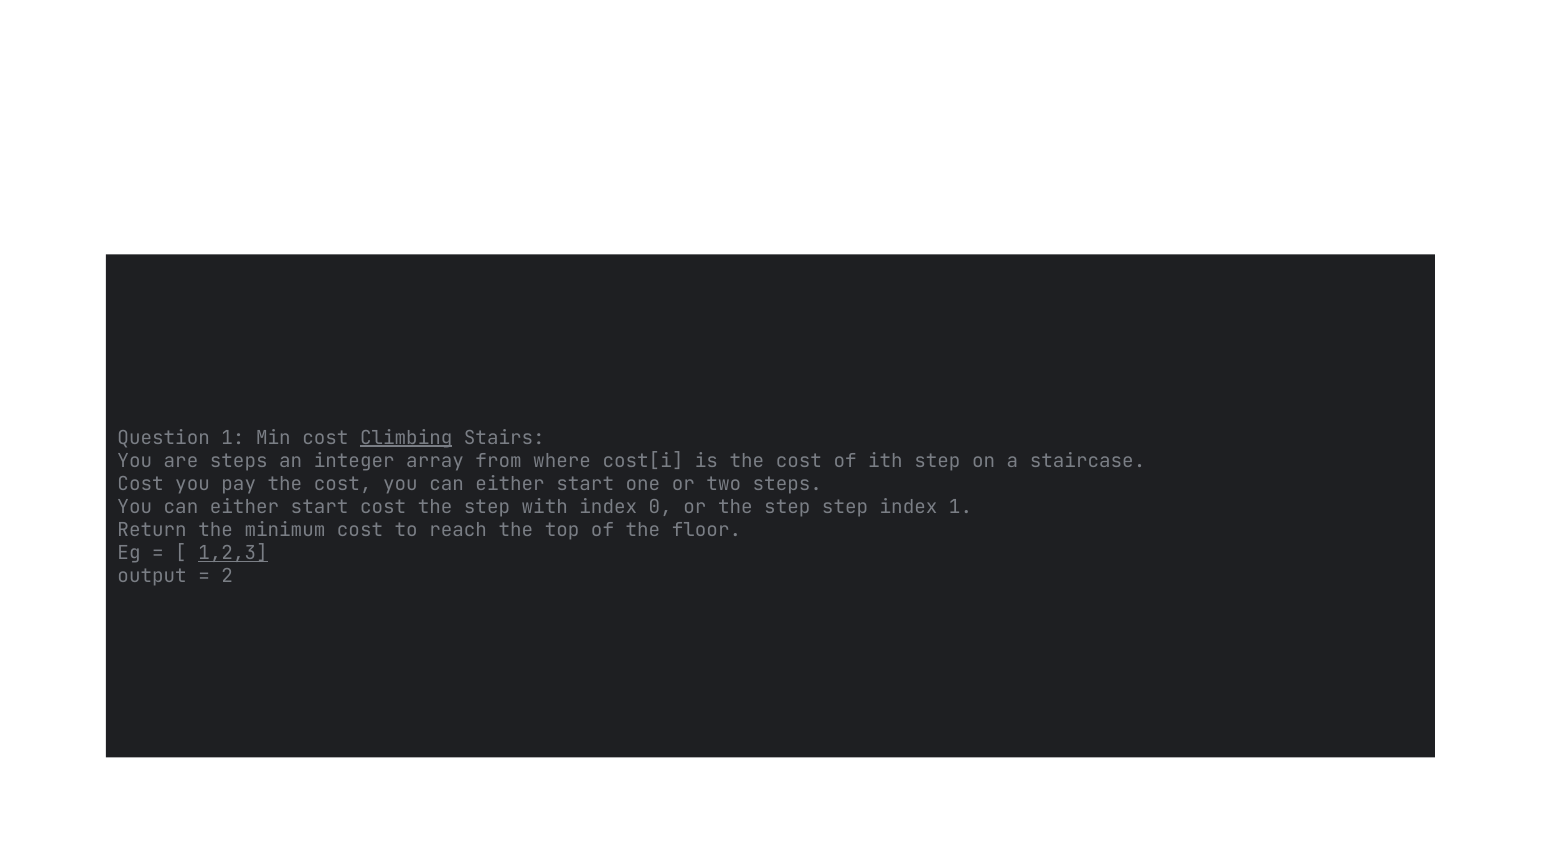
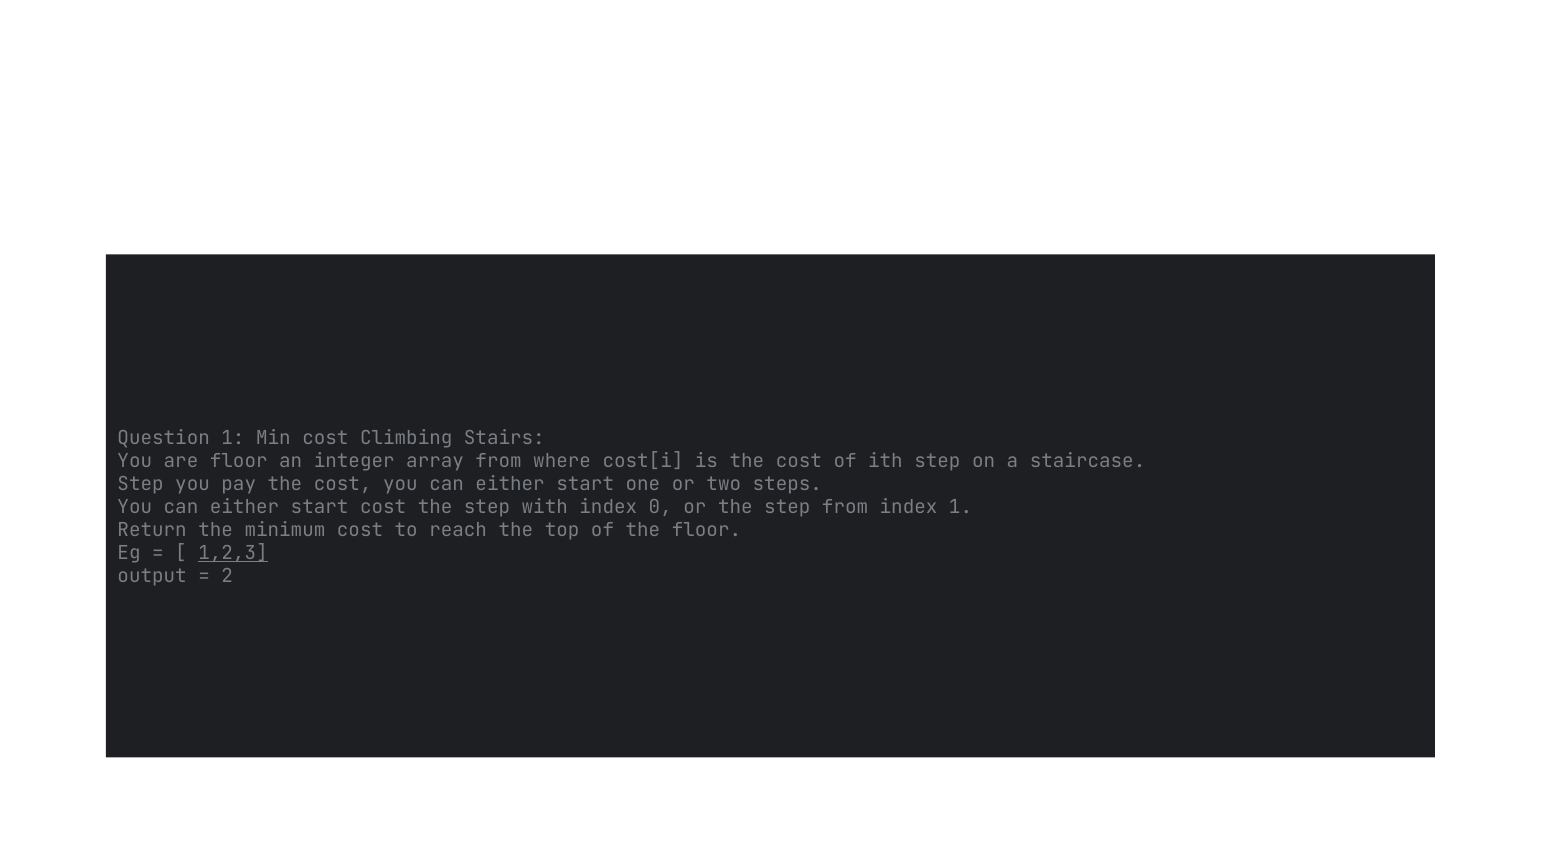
Climbing underline: present -> none (406, 438)
are steps: steps -> floor (239, 461)
Cost: Cost -> Step (141, 484)
step step: step -> from (845, 507)
